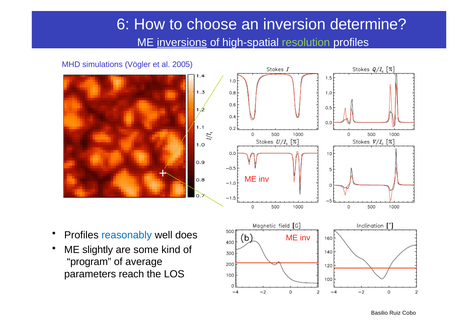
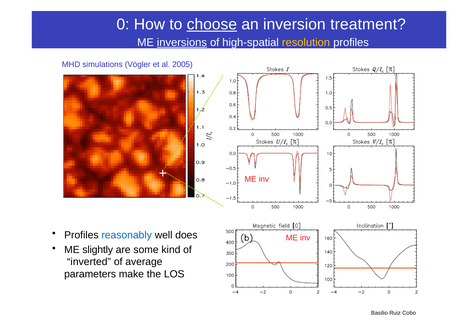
6: 6 -> 0 (123, 25)
choose underline: none -> present (212, 25)
determine: determine -> treatment (368, 25)
resolution colour: light green -> yellow (306, 42)
program: program -> inverted (89, 262)
reach: reach -> make (131, 274)
